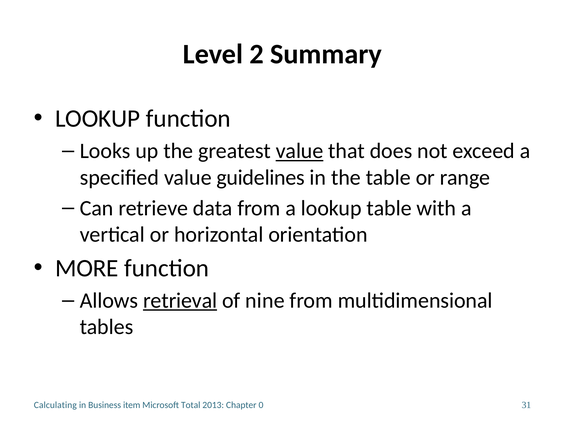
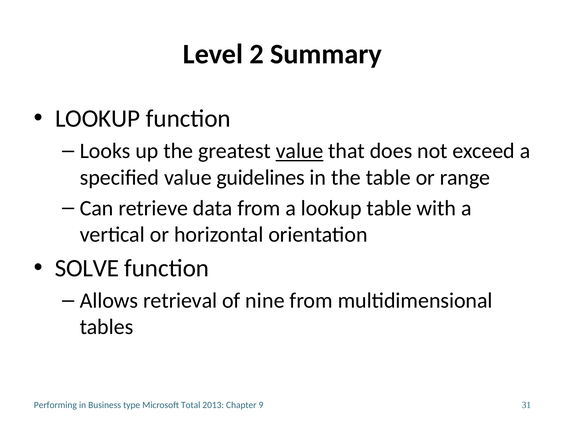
MORE: MORE -> SOLVE (87, 268)
retrieval underline: present -> none (180, 300)
Calculating: Calculating -> Performing (55, 405)
item: item -> type (132, 405)
0: 0 -> 9 (261, 405)
